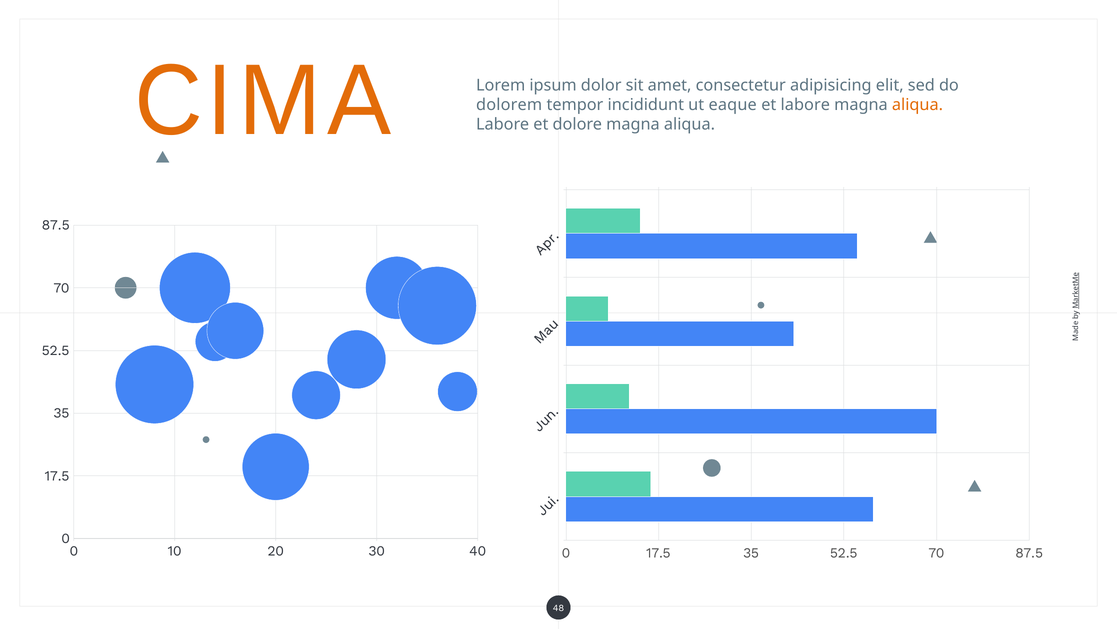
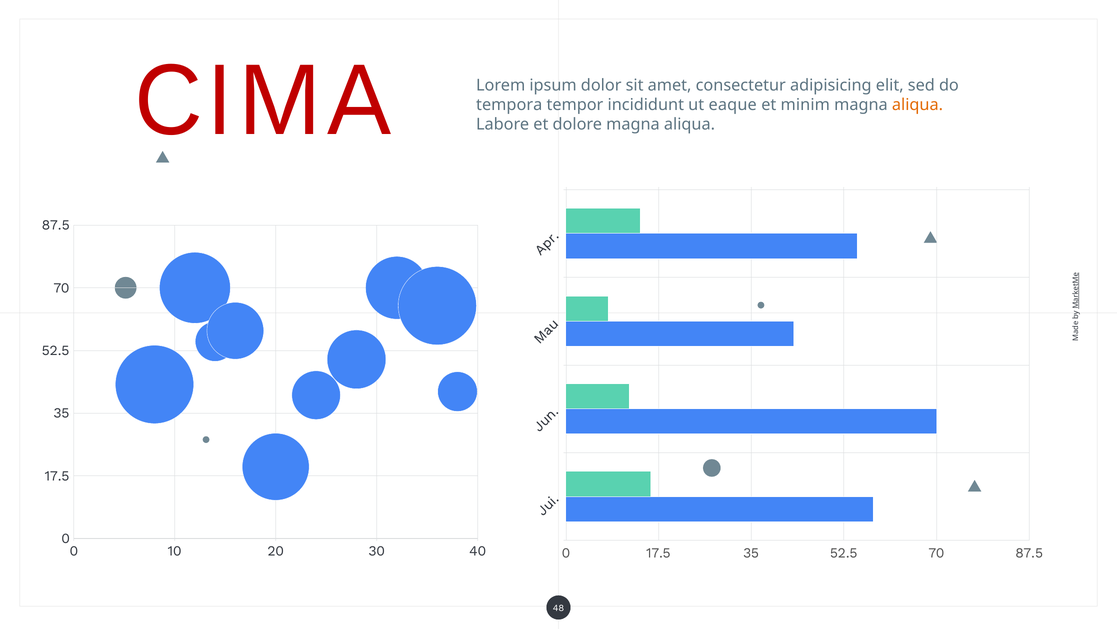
CIMA colour: orange -> red (263, 99)
dolorem: dolorem -> tempora (509, 105)
et labore: labore -> minim (805, 105)
